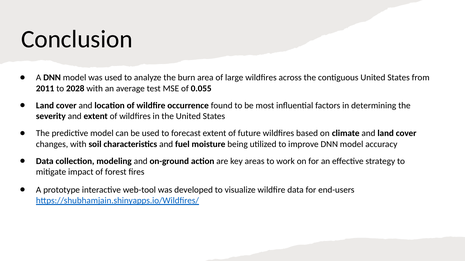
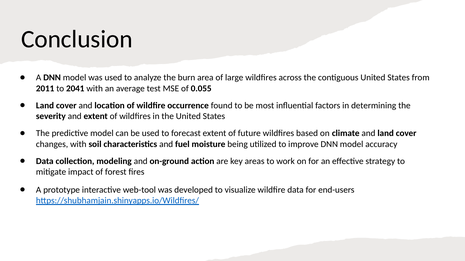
2028: 2028 -> 2041 (75, 89)
